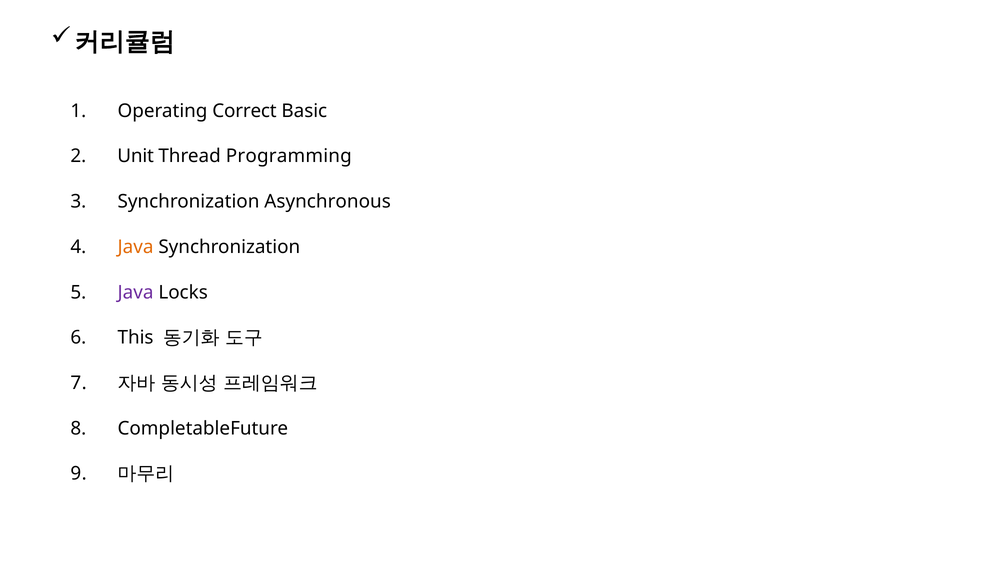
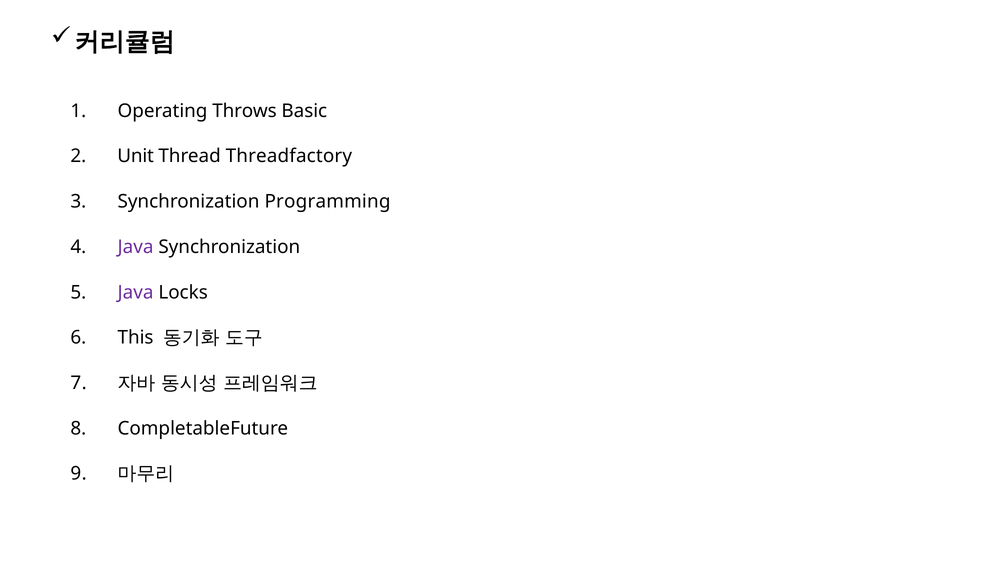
Correct: Correct -> Throws (245, 111)
Programming: Programming -> Threadfactory (289, 156)
Asynchronous: Asynchronous -> Programming (328, 201)
Java colour: orange -> purple (136, 247)
